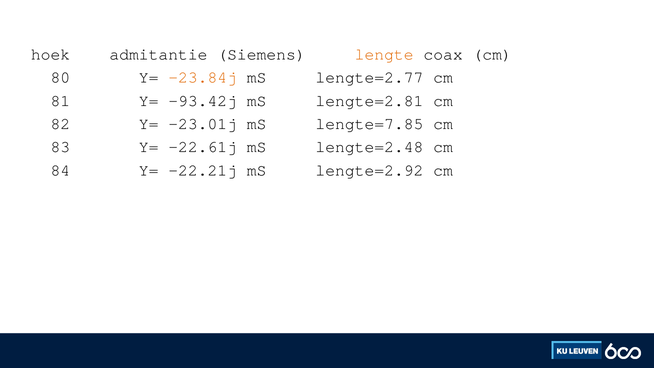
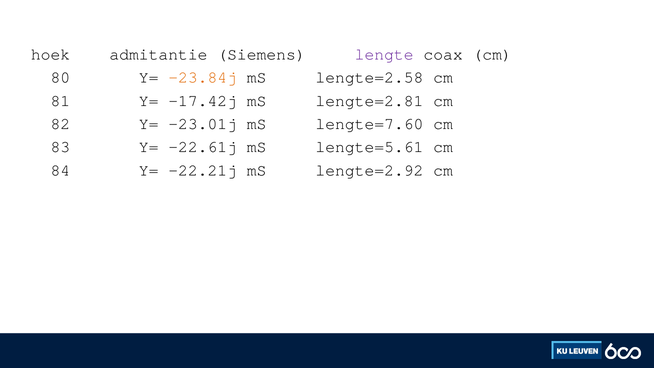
lengte colour: orange -> purple (384, 54)
lengte=2.77: lengte=2.77 -> lengte=2.58 (369, 77)
-93.42j: -93.42j -> -17.42j (203, 101)
lengte=7.85: lengte=7.85 -> lengte=7.60 (369, 124)
lengte=2.48: lengte=2.48 -> lengte=5.61 (369, 147)
